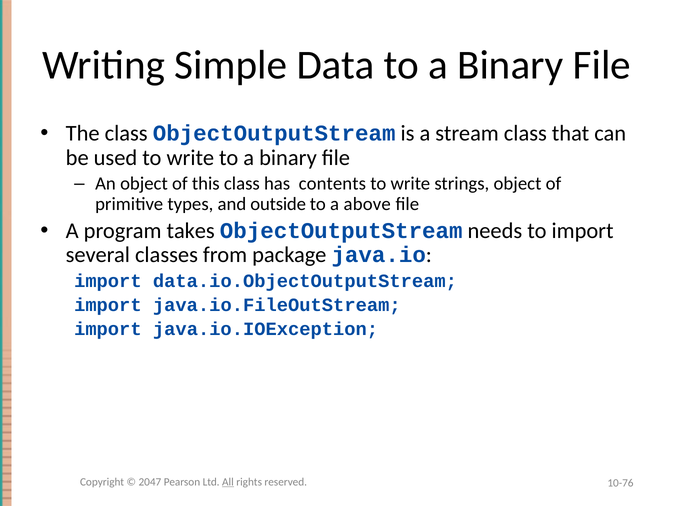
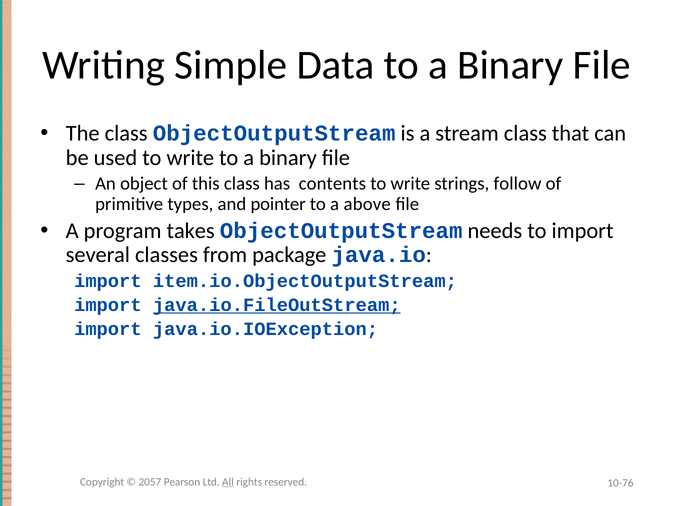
strings object: object -> follow (517, 184)
outside: outside -> pointer (278, 204)
data.io.ObjectOutputStream: data.io.ObjectOutputStream -> item.io.ObjectOutputStream (305, 281)
java.io.FileOutStream underline: none -> present (277, 305)
2047: 2047 -> 2057 (150, 482)
